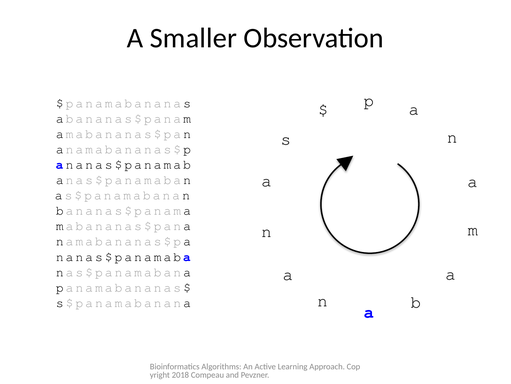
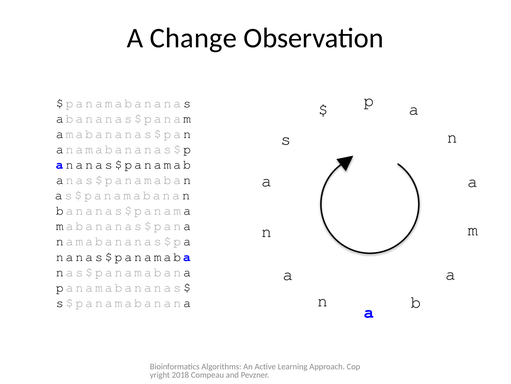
Smaller: Smaller -> Change (193, 38)
